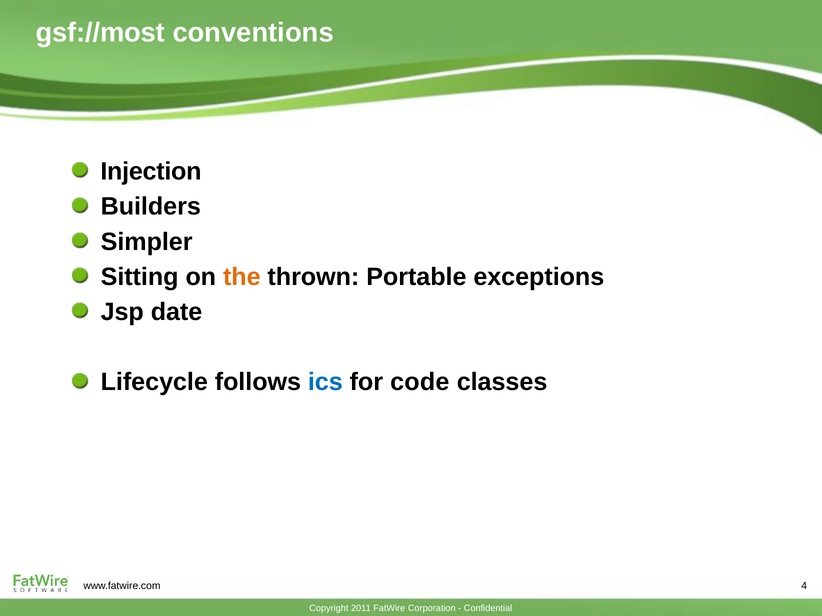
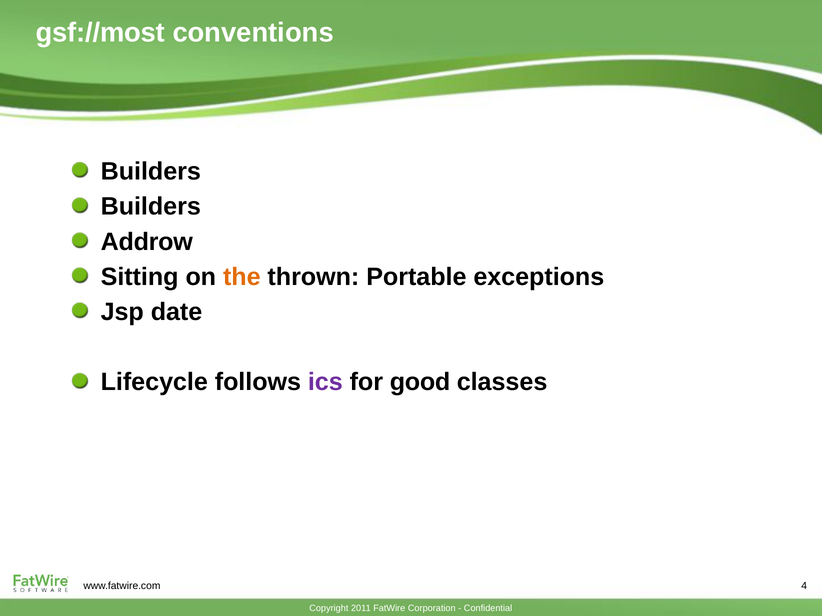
Injection: Injection -> Builders (151, 172)
Simpler: Simpler -> Addrow (147, 242)
ics colour: blue -> purple (325, 383)
code: code -> good (420, 383)
